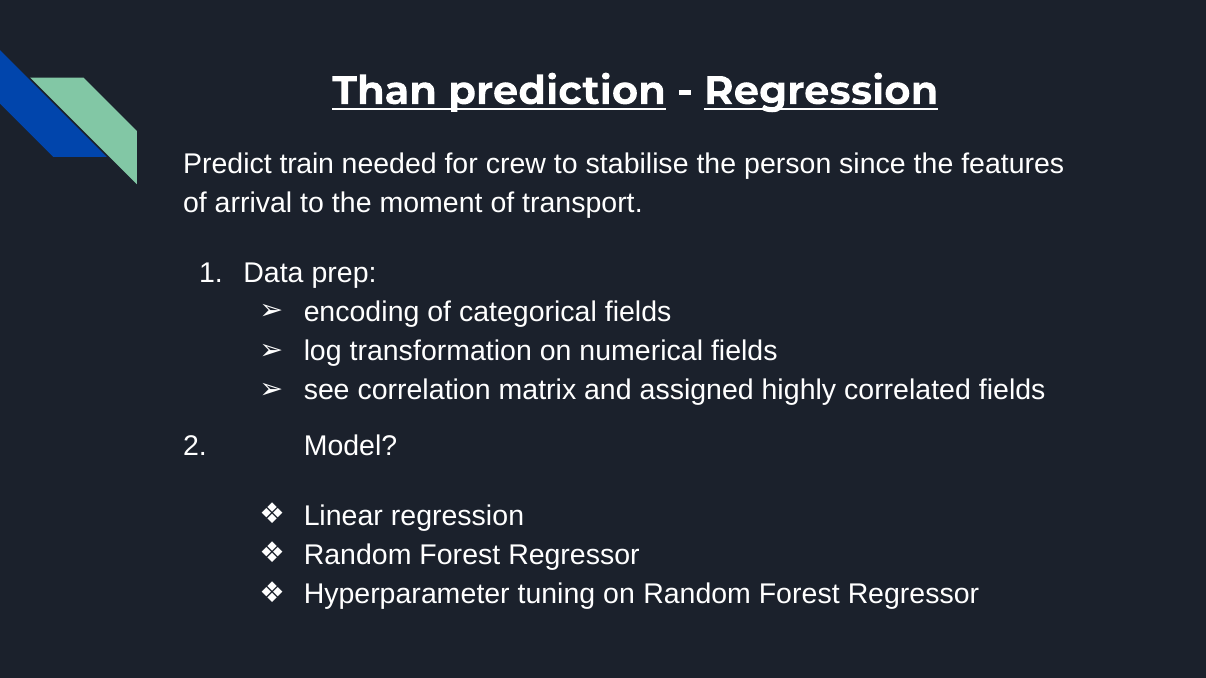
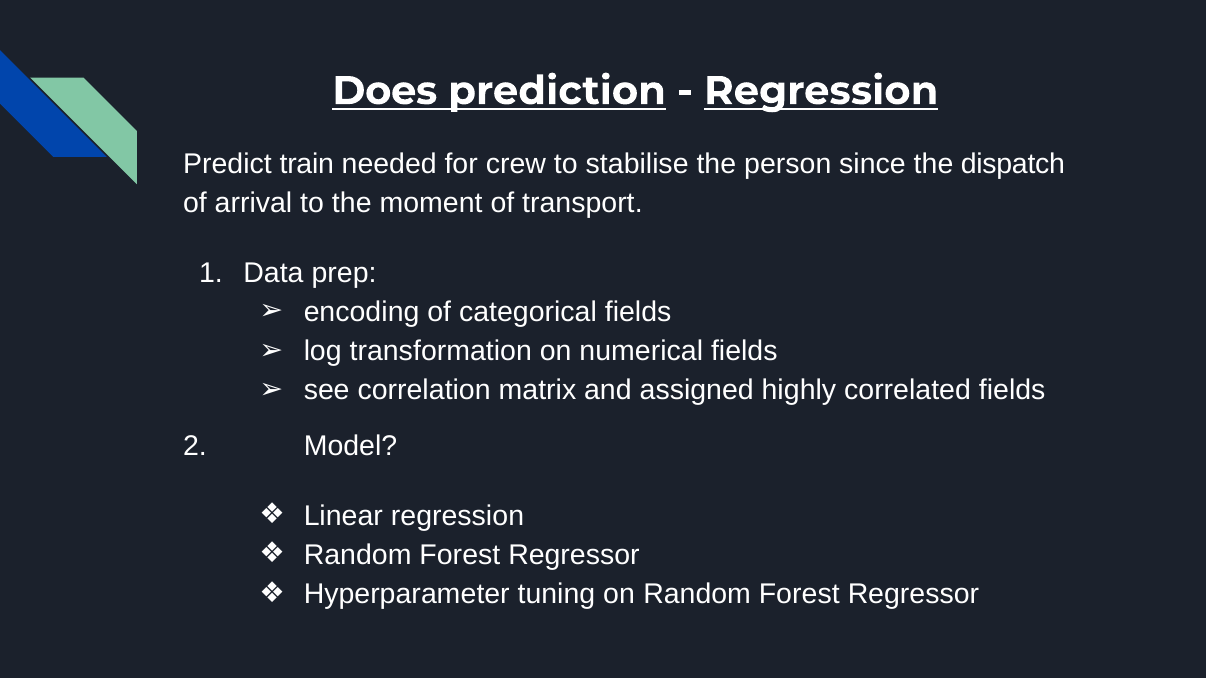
Than: Than -> Does (385, 91)
features: features -> dispatch (1013, 164)
